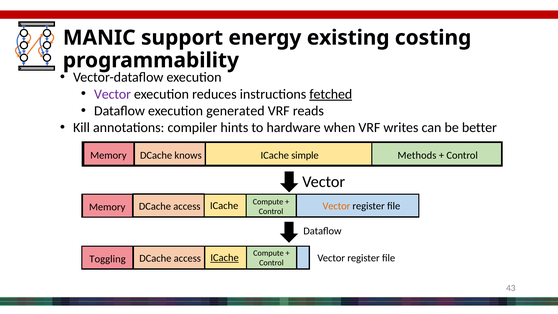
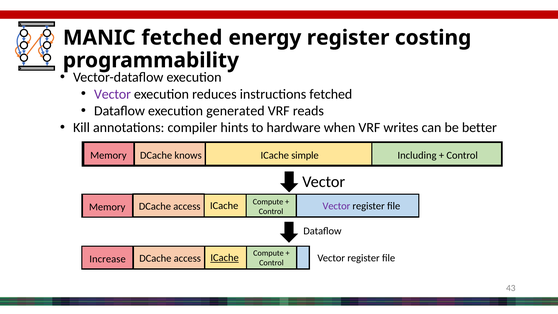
MANIC support: support -> fetched (182, 38)
energy existing: existing -> register (348, 38)
fetched underline: present -> none (331, 94)
Methods: Methods -> Including (417, 155)
Vector colour: orange -> purple (336, 206)
Toggling: Toggling -> Increase (108, 259)
